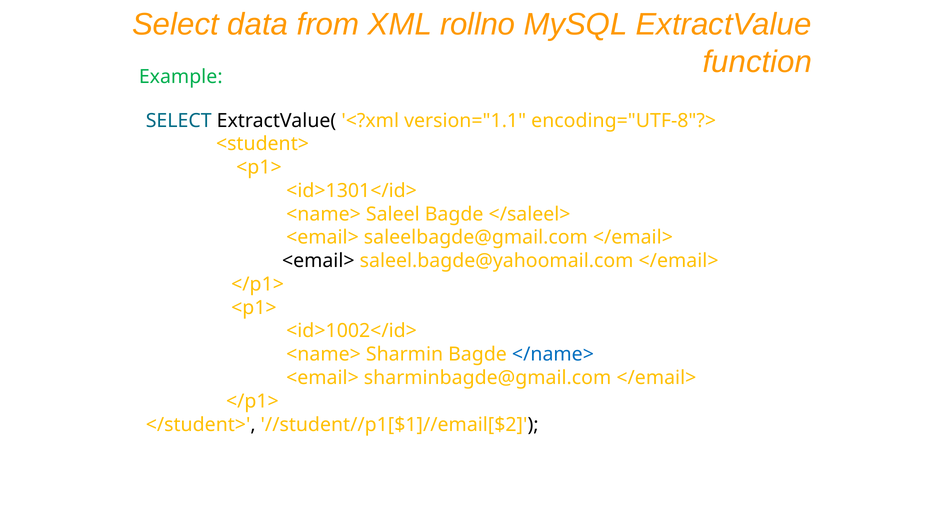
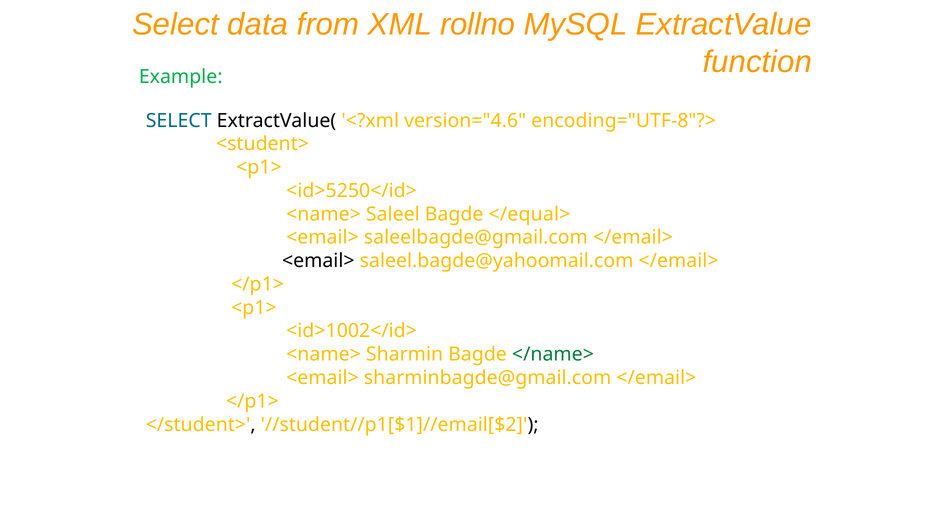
version="1.1: version="1.1 -> version="4.6 (465, 121)
<id>1301</id>: <id>1301</id> -> <id>5250</id> (352, 191)
</saleel>: </saleel> -> </equal> (529, 214)
</name> colour: blue -> green (553, 355)
